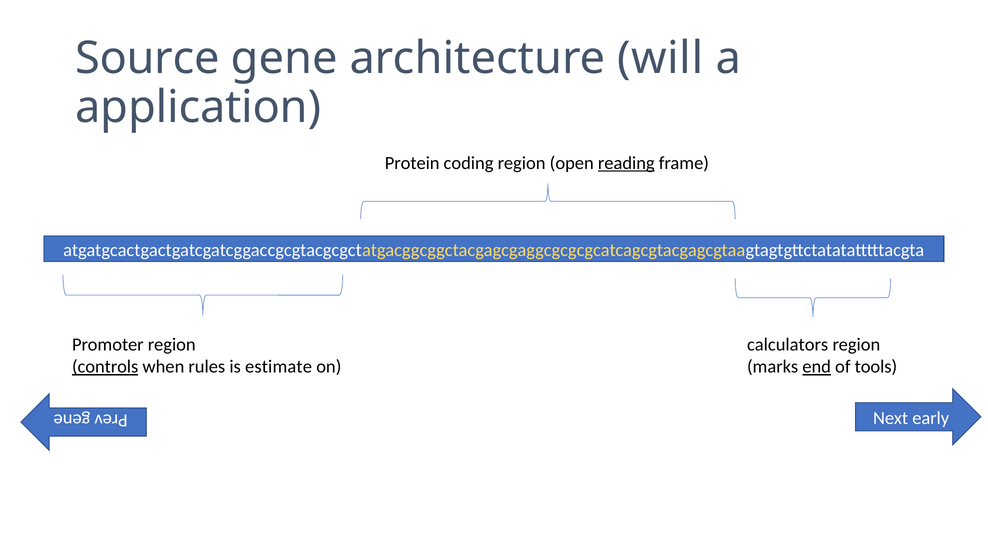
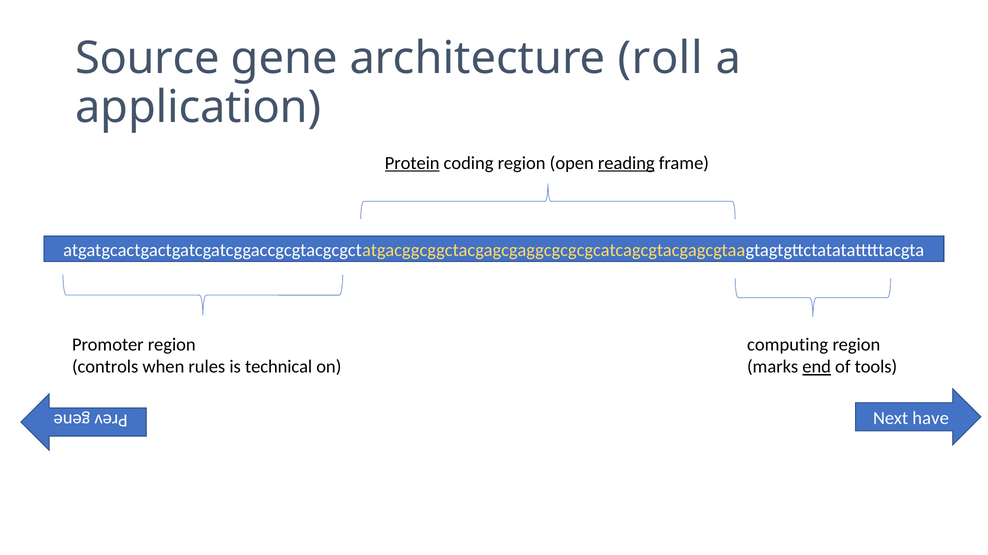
will: will -> roll (660, 59)
Protein underline: none -> present (412, 163)
calculators: calculators -> computing (788, 345)
controls underline: present -> none (105, 367)
estimate: estimate -> technical (279, 367)
early: early -> have (931, 419)
